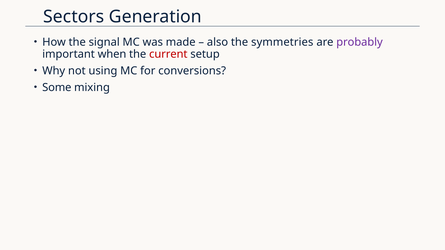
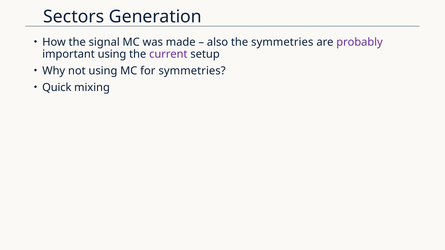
important when: when -> using (112, 54)
current colour: red -> purple (168, 54)
for conversions: conversions -> symmetries (192, 71)
Some: Some -> Quick (57, 88)
